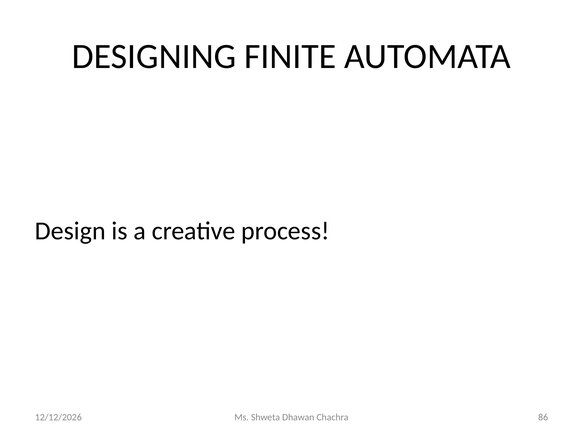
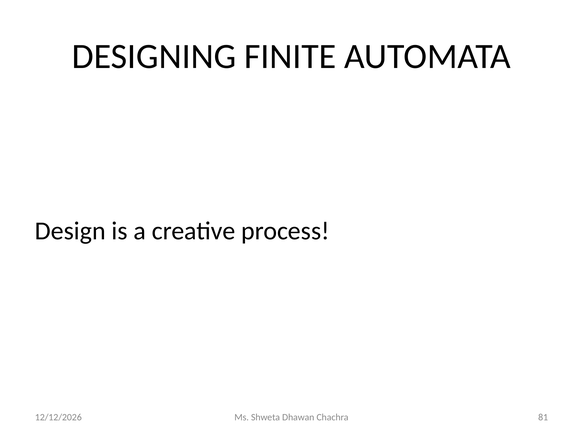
86: 86 -> 81 (543, 417)
